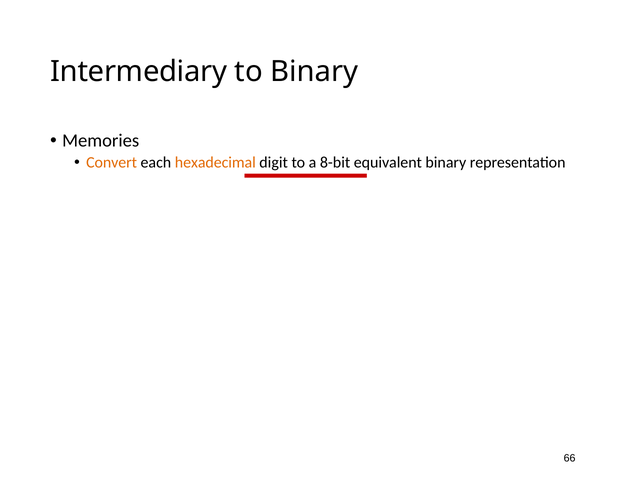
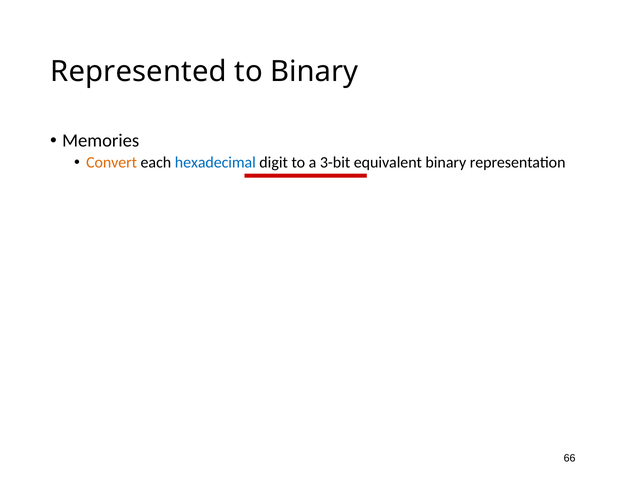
Intermediary: Intermediary -> Represented (138, 72)
hexadecimal colour: orange -> blue (215, 163)
8-bit: 8-bit -> 3-bit (335, 163)
